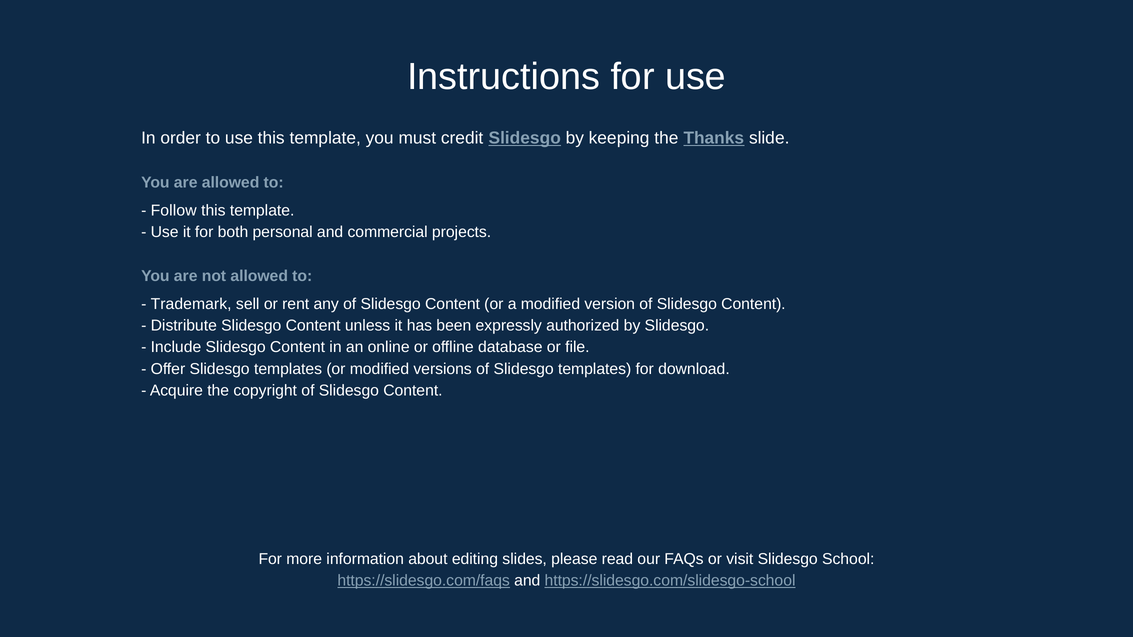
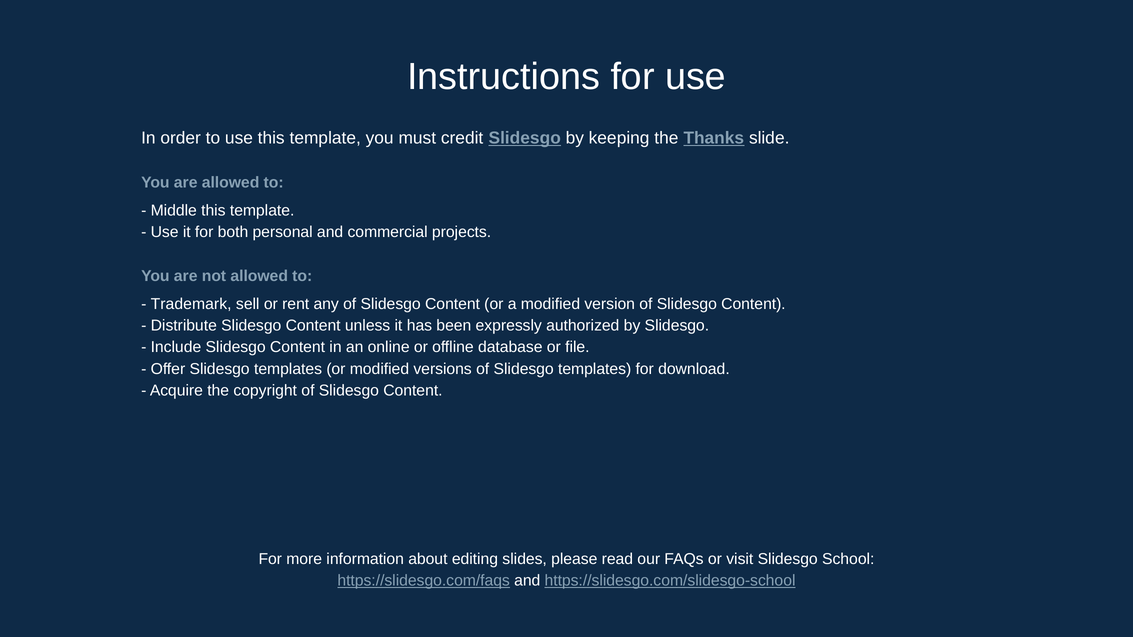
Follow: Follow -> Middle (174, 210)
